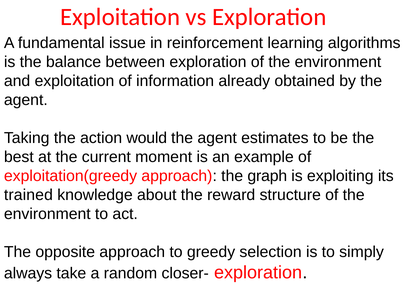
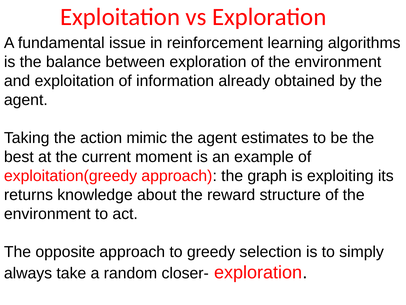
would: would -> mimic (147, 138)
trained: trained -> returns (28, 195)
